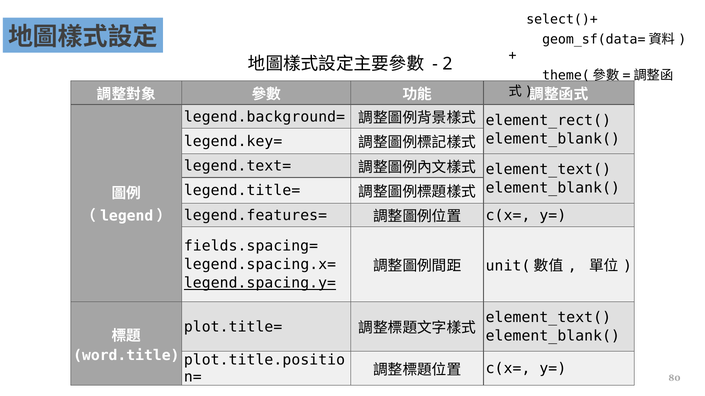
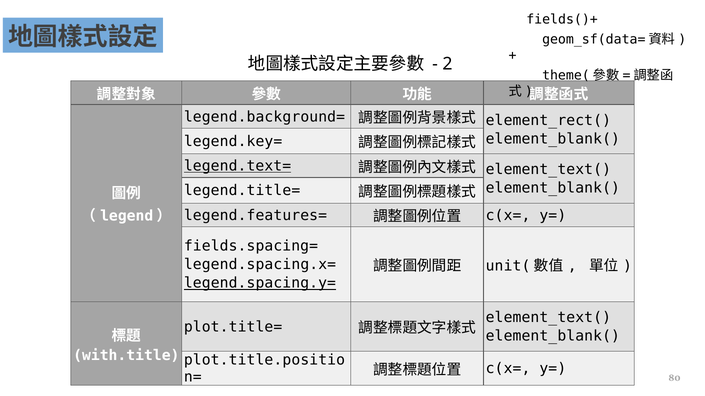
select()+: select()+ -> fields()+ (562, 19)
legend.text= underline: none -> present (238, 166)
word.title: word.title -> with.title (126, 356)
